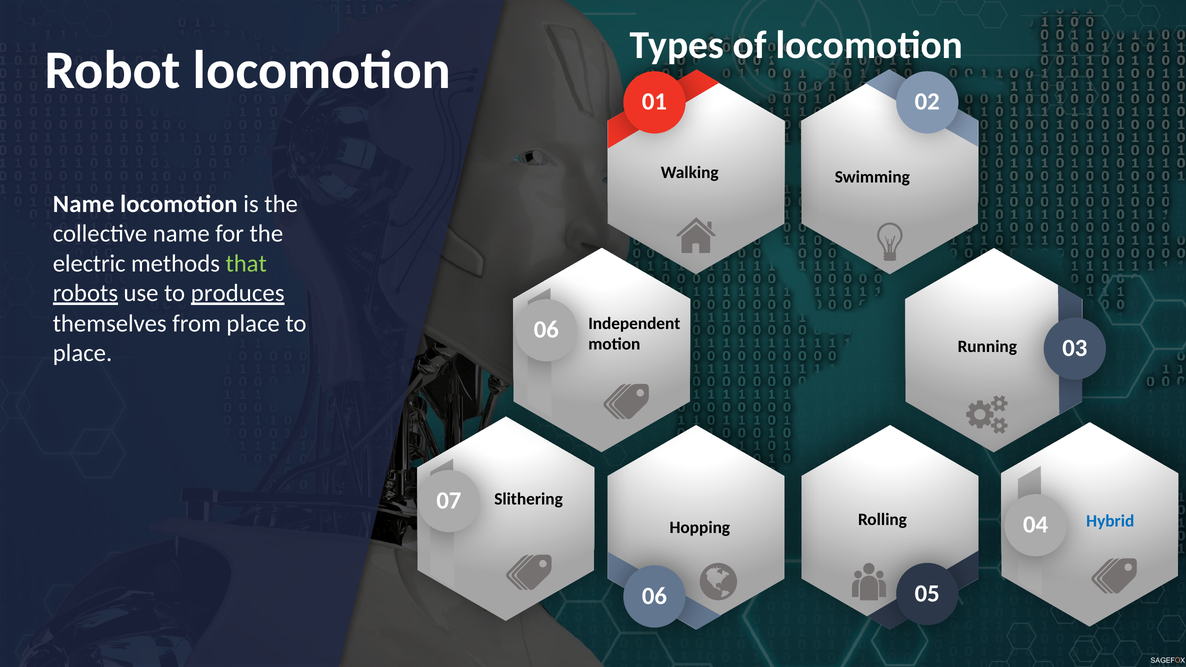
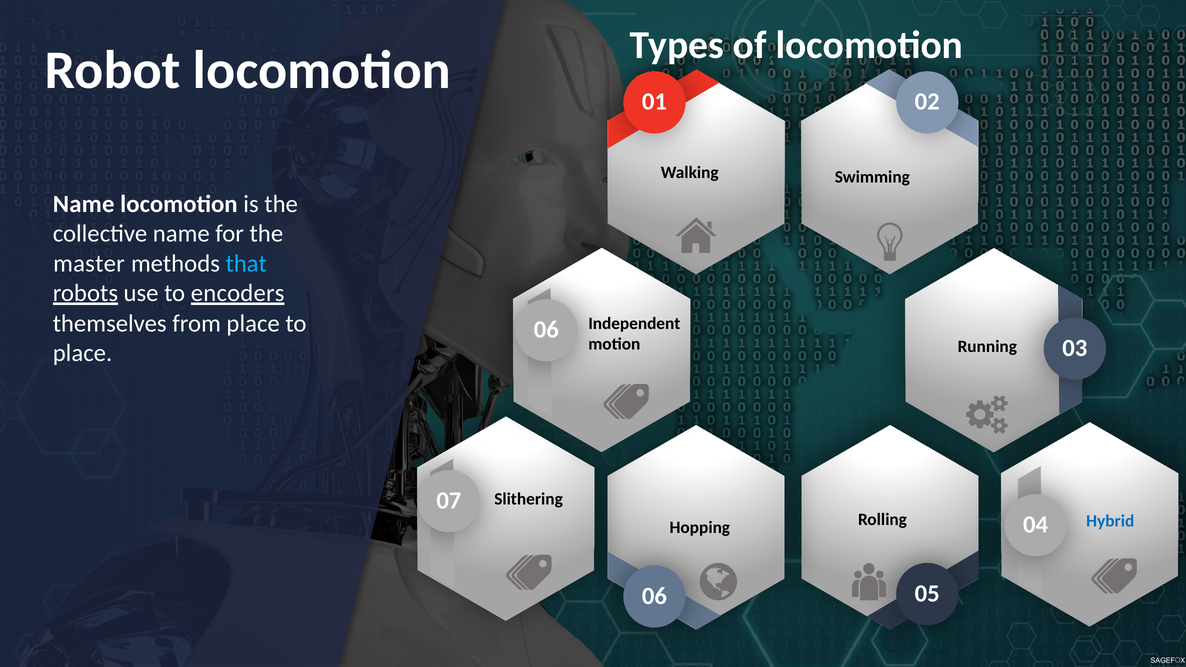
electric: electric -> master (89, 263)
that colour: light green -> light blue (246, 263)
produces: produces -> encoders (238, 293)
